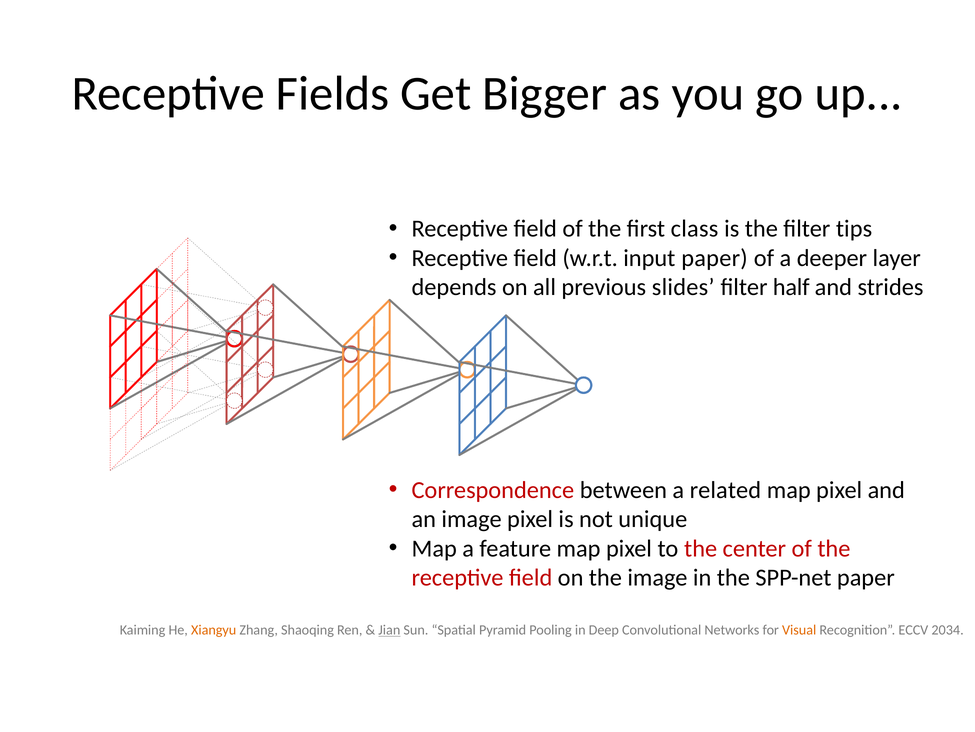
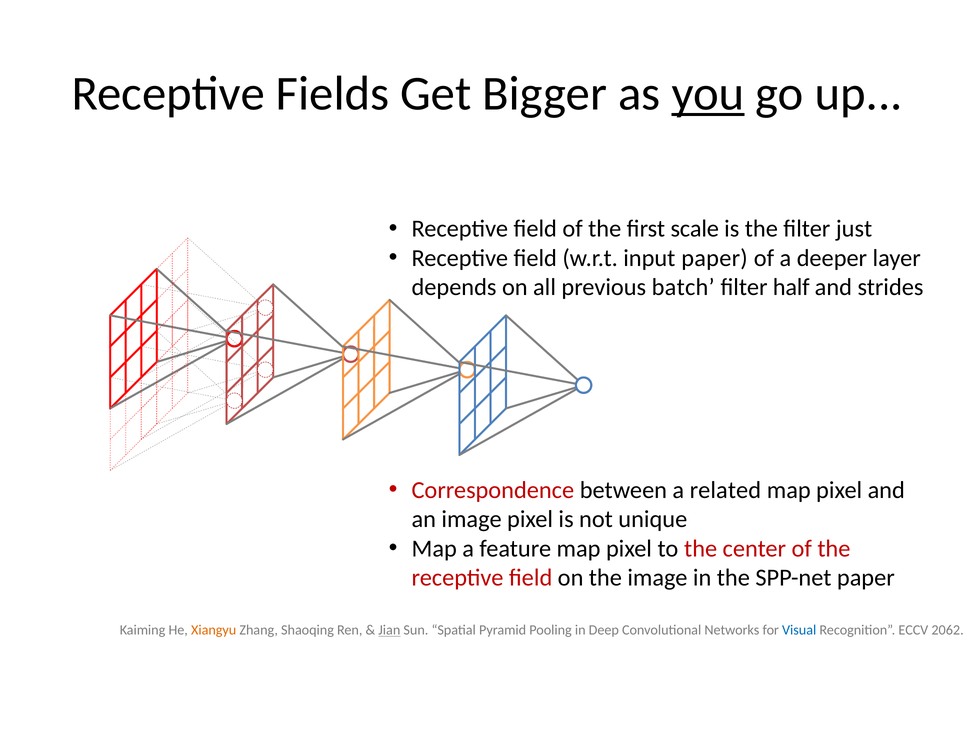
you underline: none -> present (708, 94)
class: class -> scale (695, 229)
tips: tips -> just (854, 229)
slides: slides -> batch (683, 287)
Visual colour: orange -> blue (799, 630)
2034: 2034 -> 2062 (948, 630)
